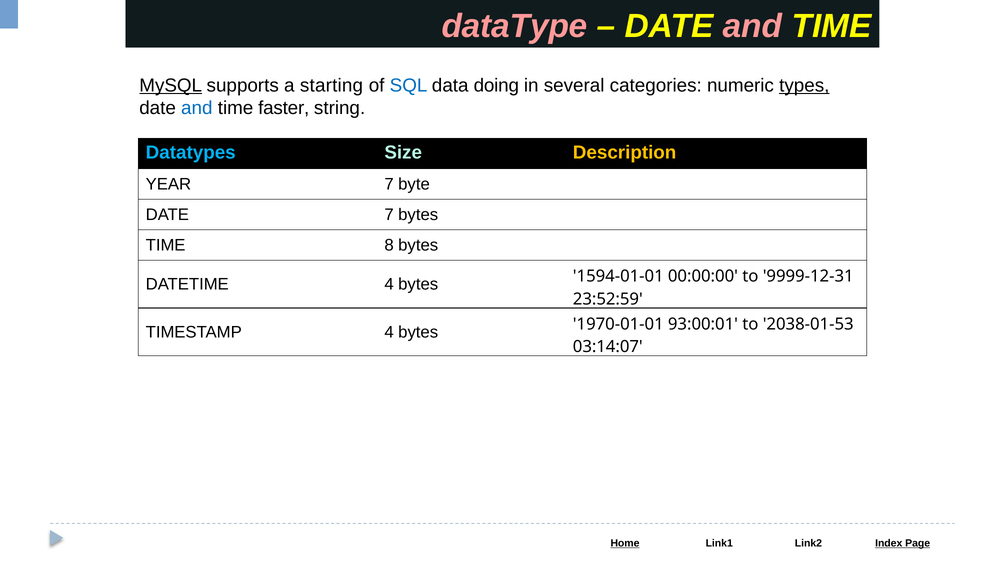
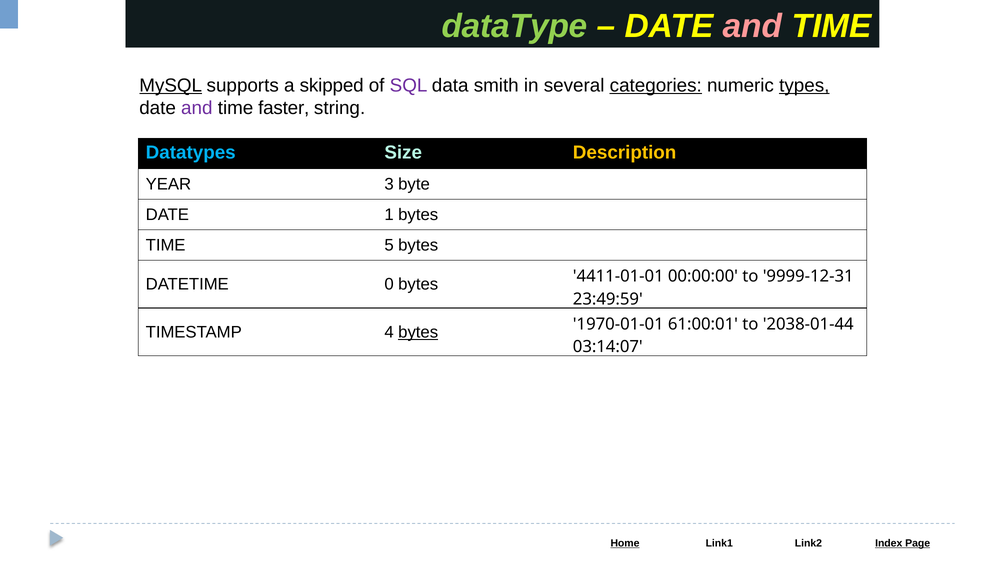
dataType colour: pink -> light green (515, 26)
starting: starting -> skipped (332, 85)
SQL colour: blue -> purple (409, 85)
doing: doing -> smith (496, 85)
categories underline: none -> present (656, 85)
and colour: blue -> purple (197, 108)
YEAR 7: 7 -> 3 (389, 184)
DATE 7: 7 -> 1 (389, 215)
8: 8 -> 5 (389, 245)
DATETIME 4: 4 -> 0 (389, 285)
1594-01-01: 1594-01-01 -> 4411-01-01 (618, 277)
23:52:59: 23:52:59 -> 23:49:59 (608, 299)
bytes underline: none -> present (418, 332)
93:00:01: 93:00:01 -> 61:00:01 (703, 324)
2038-01-53: 2038-01-53 -> 2038-01-44 (808, 324)
